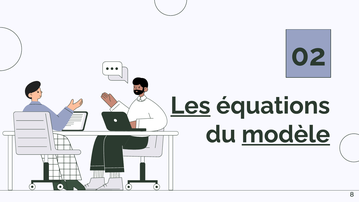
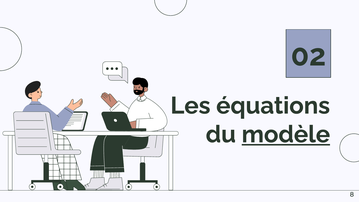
Les underline: present -> none (190, 106)
